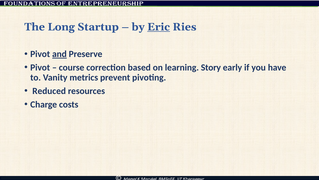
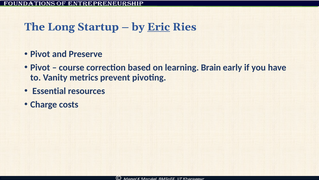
and underline: present -> none (59, 54)
Story: Story -> Brain (211, 67)
Reduced: Reduced -> Essential (49, 91)
